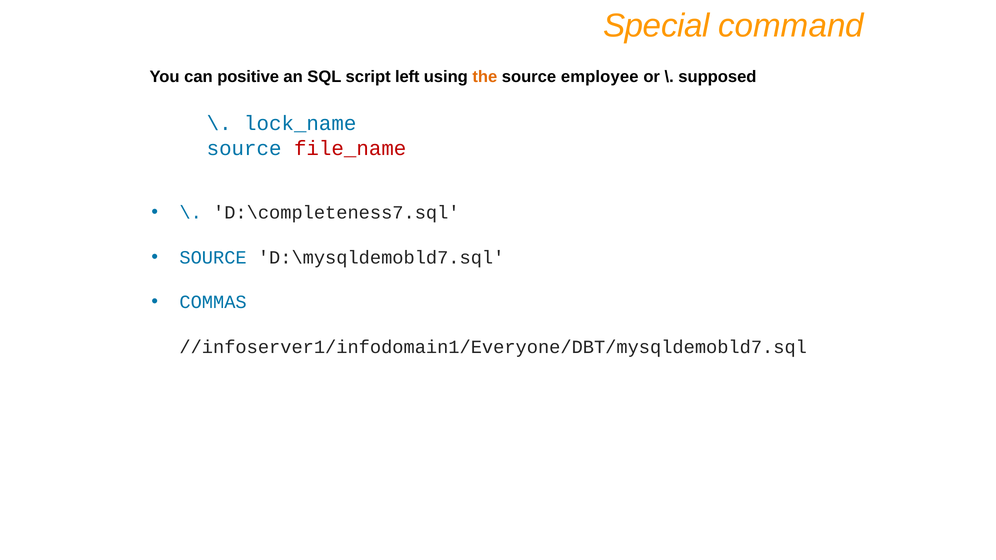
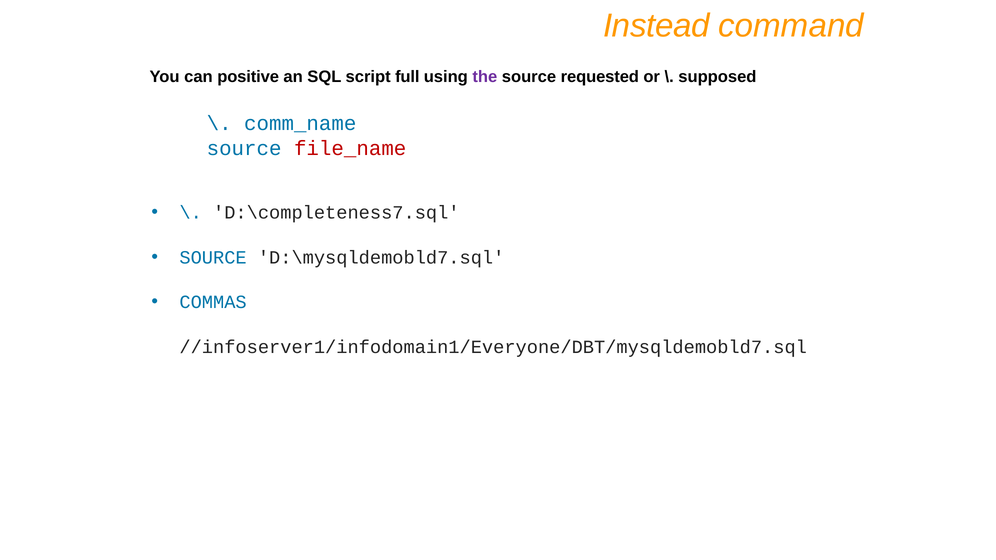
Special: Special -> Instead (656, 26)
left: left -> full (407, 77)
the colour: orange -> purple (485, 77)
employee: employee -> requested (600, 77)
lock_name: lock_name -> comm_name (300, 123)
